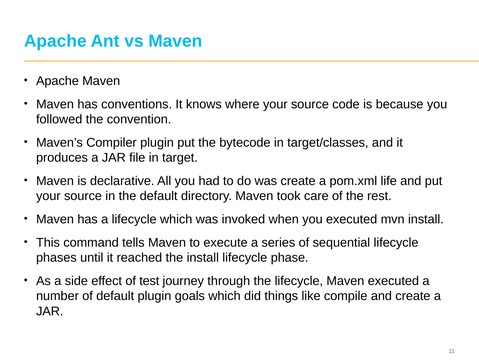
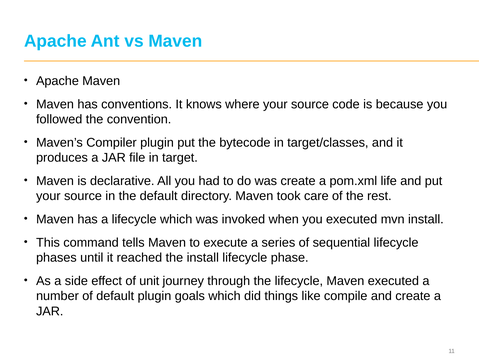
test: test -> unit (149, 280)
